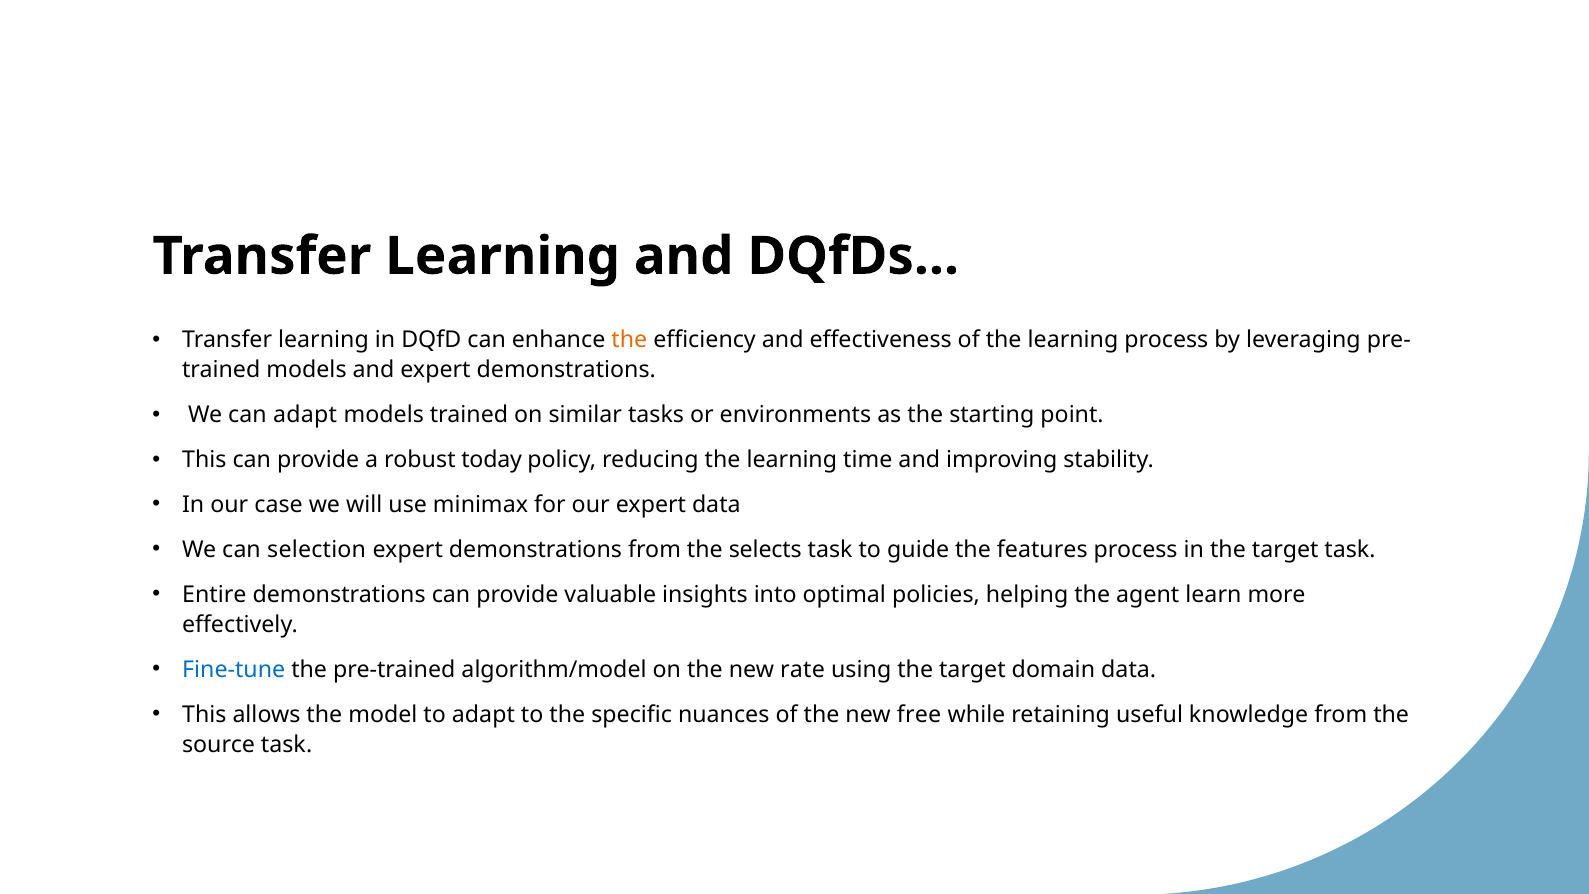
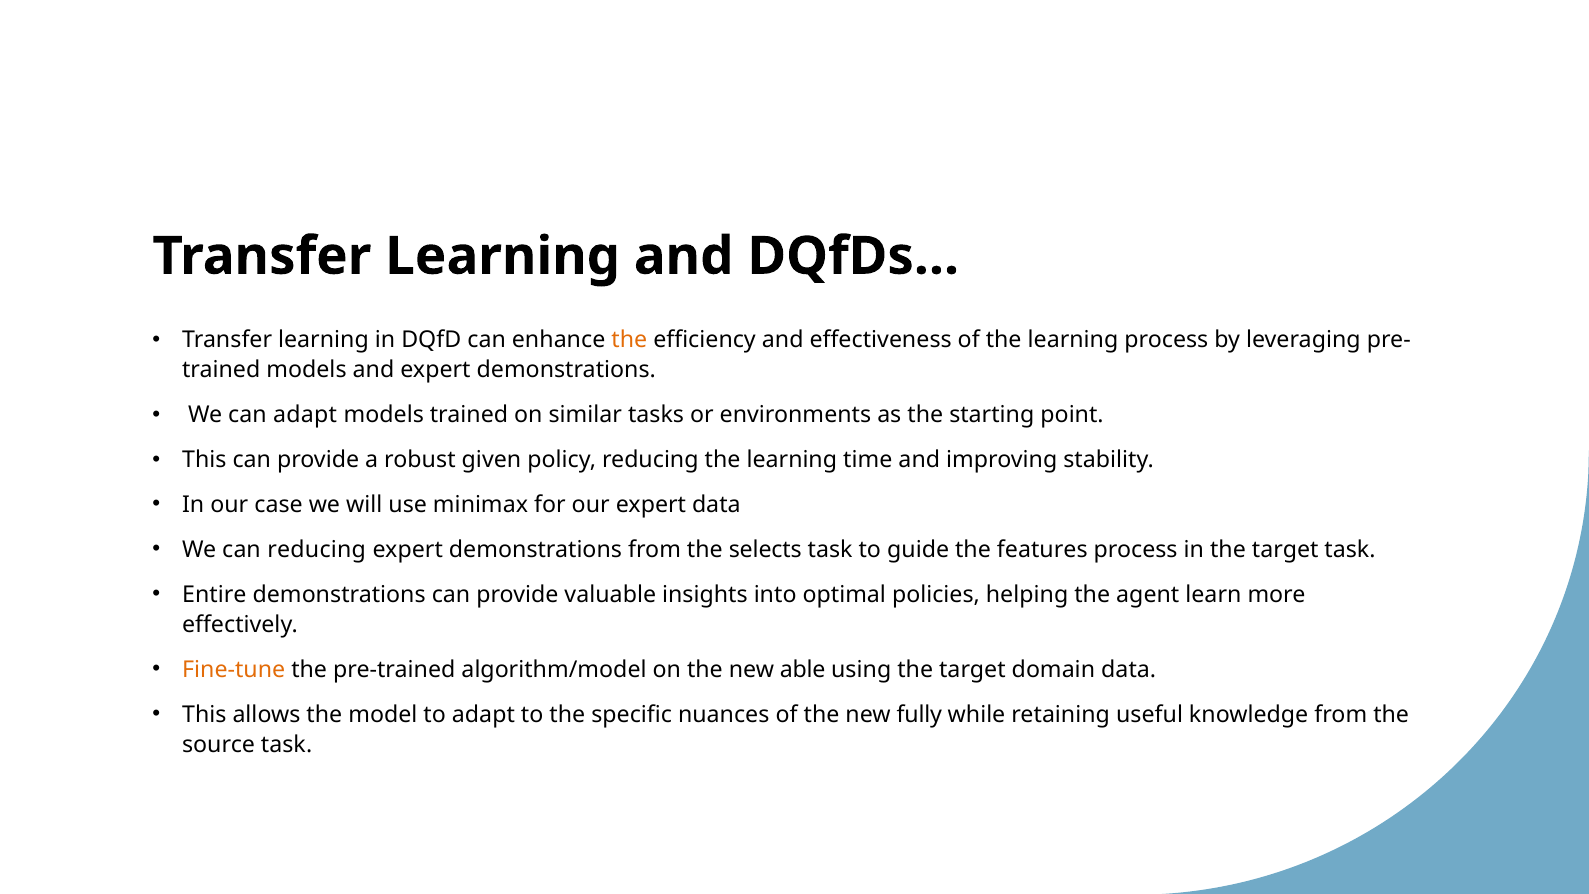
today: today -> given (491, 460)
can selection: selection -> reducing (317, 550)
Fine-tune colour: blue -> orange (234, 670)
rate: rate -> able (803, 670)
free: free -> fully (919, 714)
